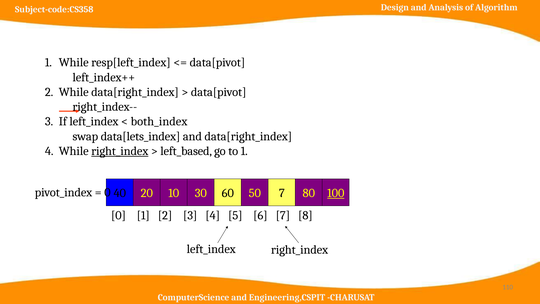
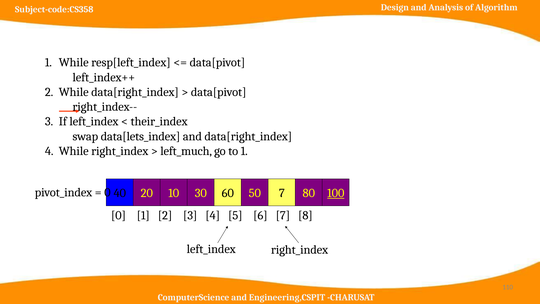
both_index: both_index -> their_index (159, 121)
right_index underline: present -> none (120, 151)
left_based: left_based -> left_much (186, 151)
